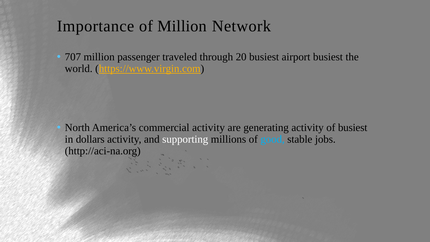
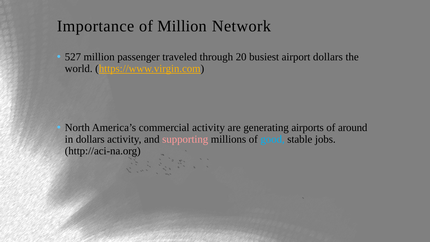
707: 707 -> 527 (73, 57)
airport busiest: busiest -> dollars (328, 57)
generating activity: activity -> airports (308, 128)
of busiest: busiest -> around (353, 128)
supporting colour: white -> pink (185, 139)
